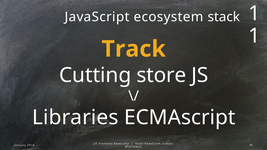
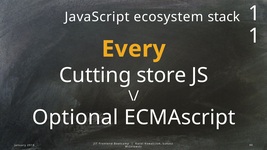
Track: Track -> Every (134, 49)
Libraries: Libraries -> Optional (75, 118)
